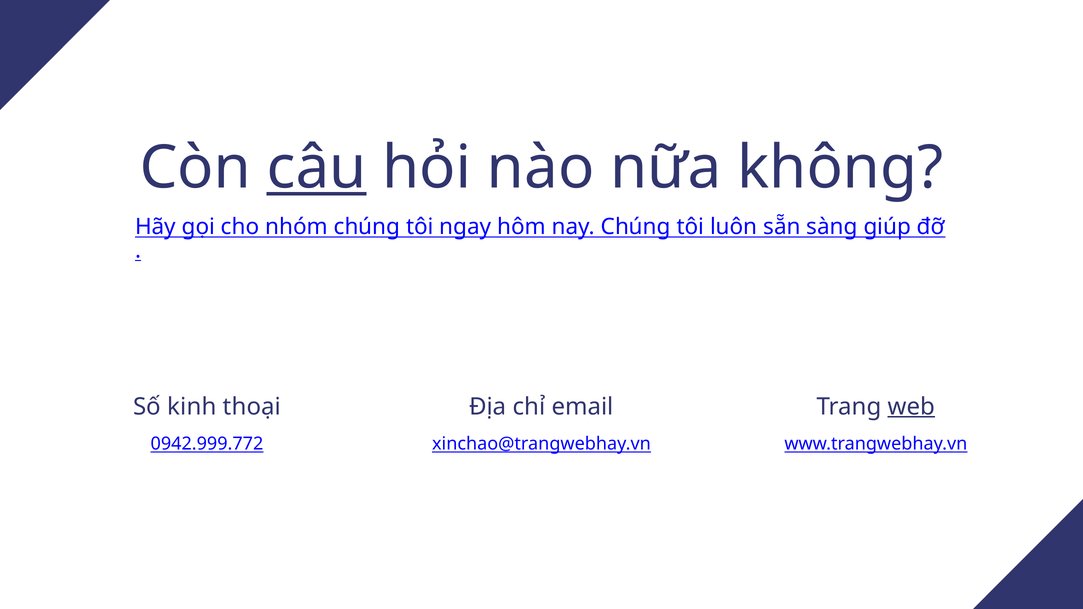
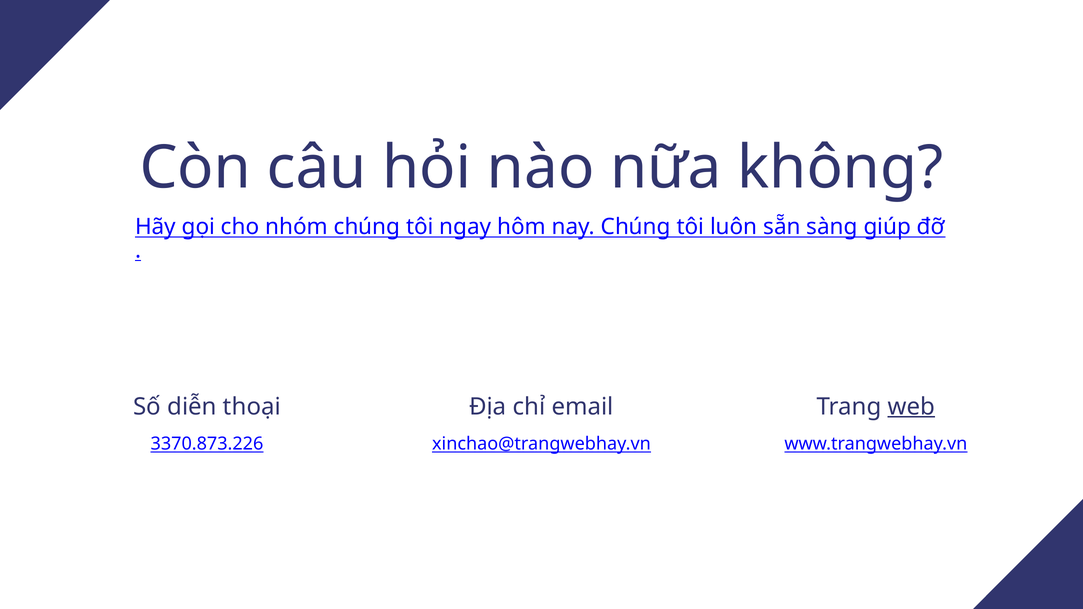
câu underline: present -> none (317, 168)
kinh: kinh -> diễn (192, 407)
0942.999.772: 0942.999.772 -> 3370.873.226 (207, 444)
